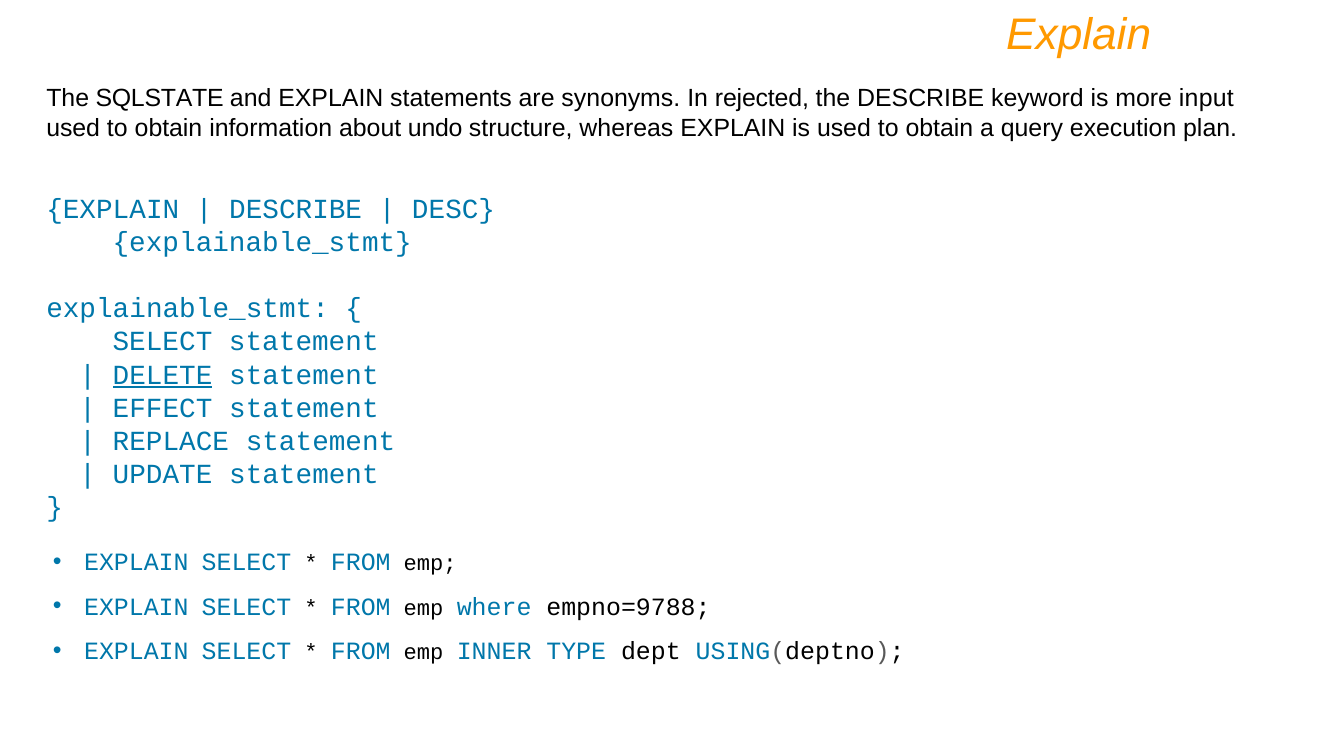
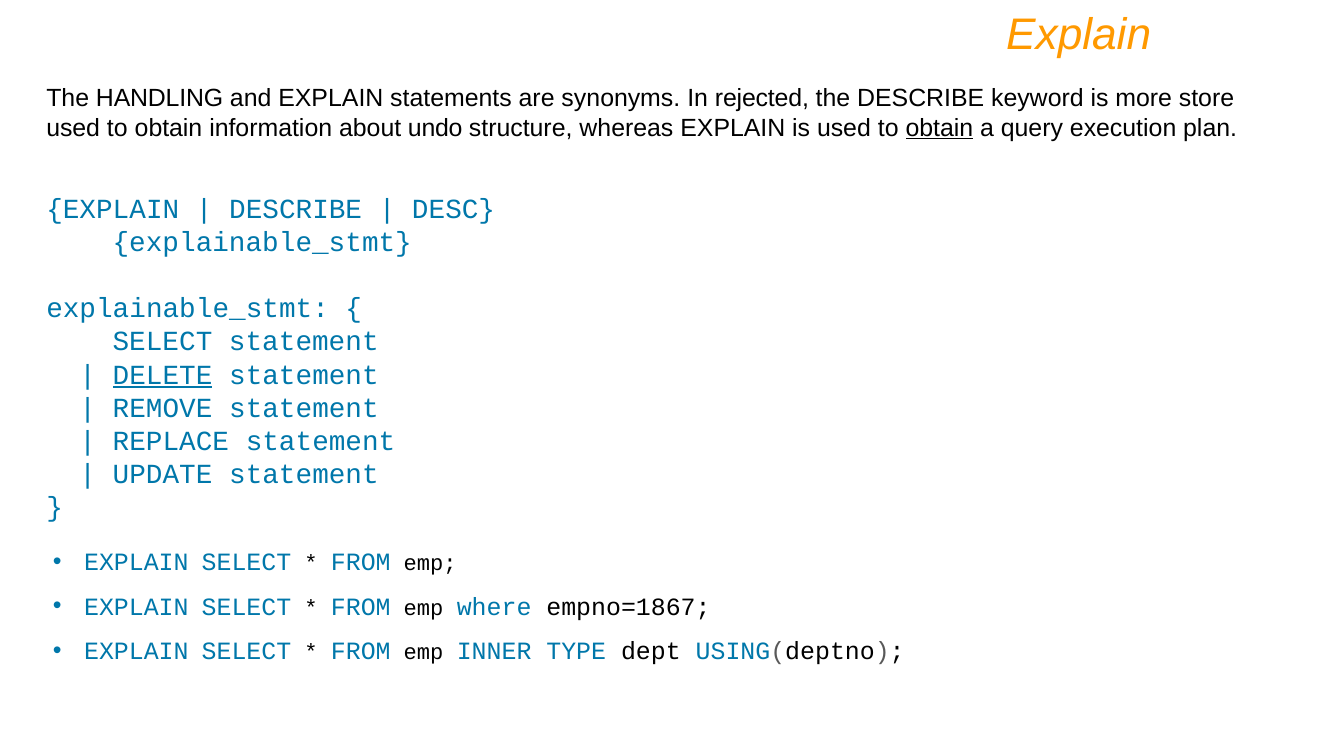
SQLSTATE: SQLSTATE -> HANDLING (160, 98)
input: input -> store (1207, 98)
obtain underline: none -> present (939, 128)
EFFECT: EFFECT -> REMOVE (163, 408)
empno=9788: empno=9788 -> empno=1867 (628, 607)
